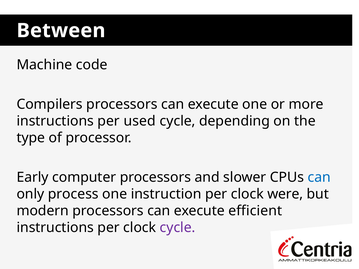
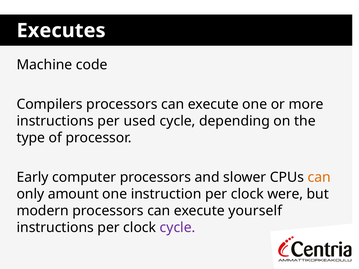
Between: Between -> Executes (61, 31)
can colour: blue -> orange (319, 177)
process: process -> amount (73, 194)
efficient: efficient -> yourself (255, 211)
